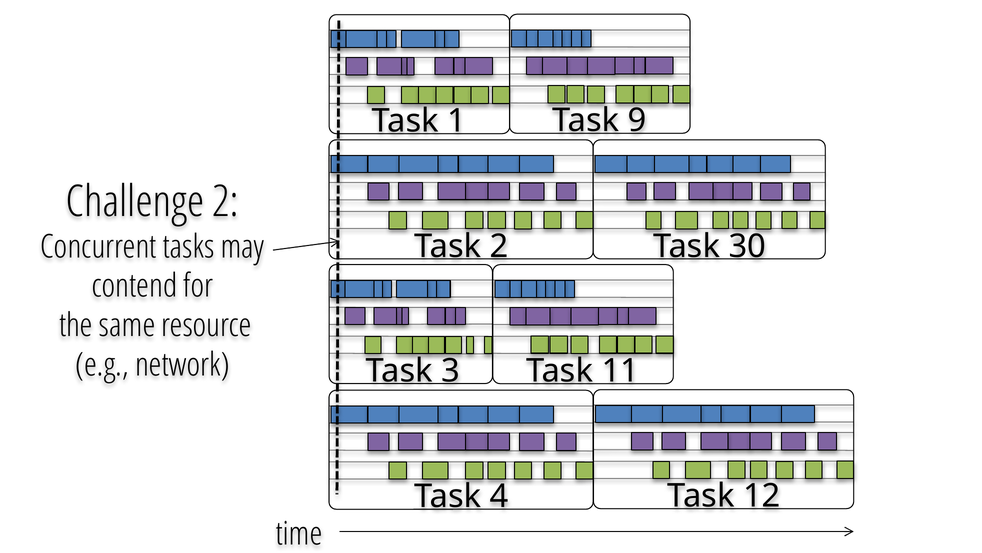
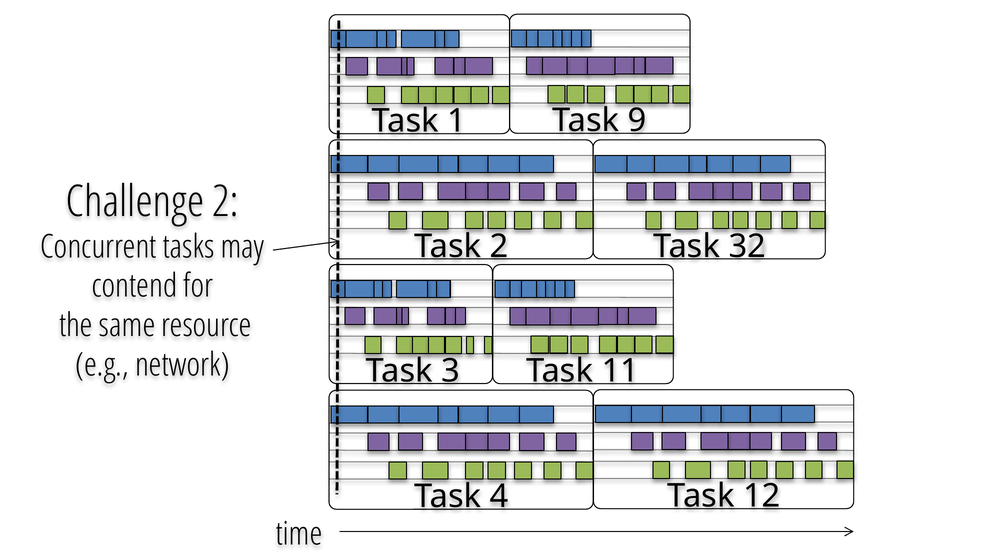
30: 30 -> 32 (747, 246)
